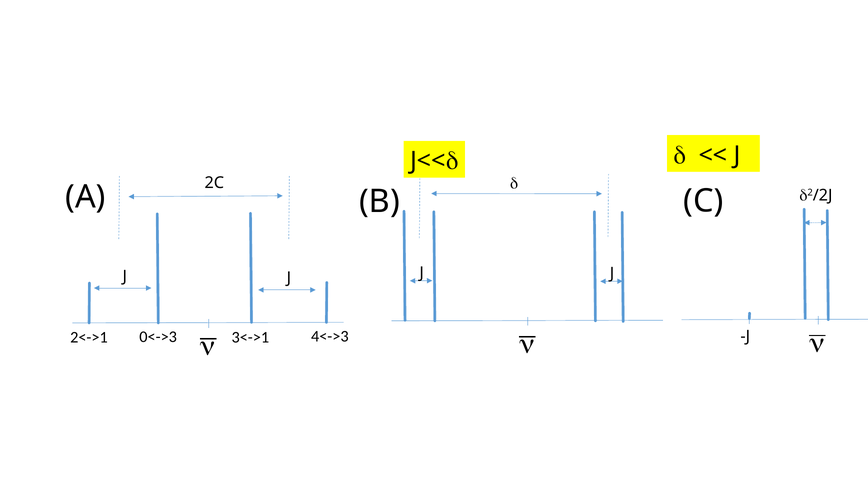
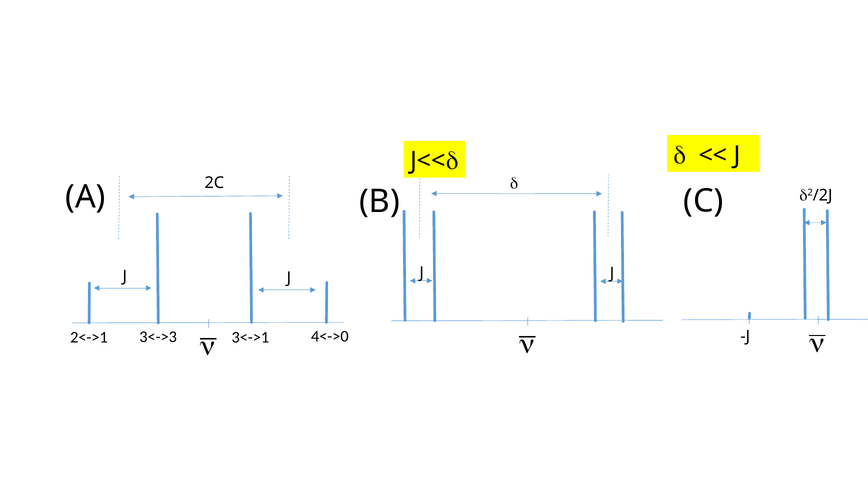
0<->3: 0<->3 -> 3<->3 (158, 337)
4<->3: 4<->3 -> 4<->0 (330, 337)
